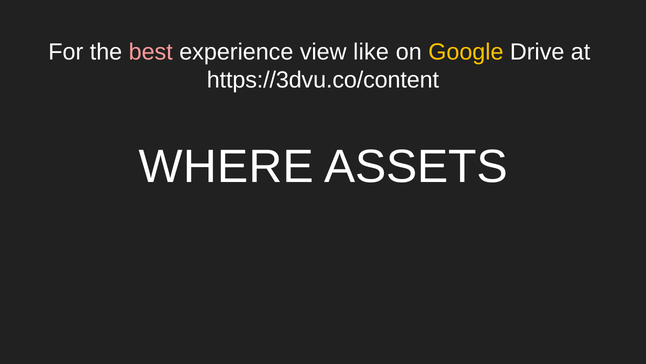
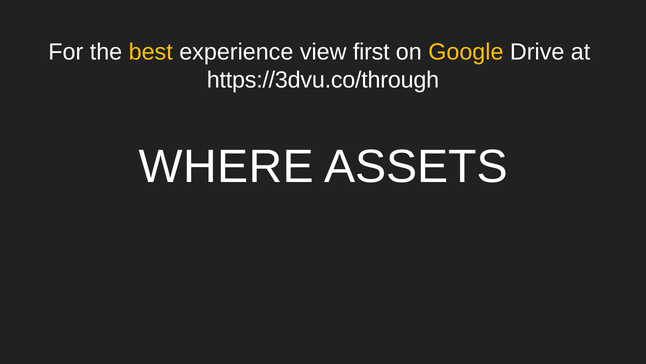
best colour: pink -> yellow (151, 52)
like: like -> first (371, 52)
https://3dvu.co/content: https://3dvu.co/content -> https://3dvu.co/through (323, 80)
